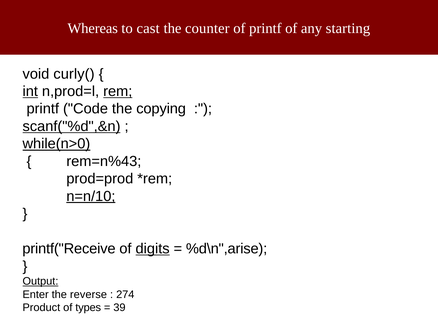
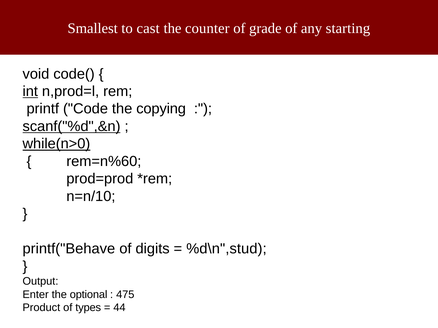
Whereas: Whereas -> Smallest (93, 28)
of printf: printf -> grade (265, 28)
curly(: curly( -> code( (74, 74)
rem underline: present -> none (118, 91)
rem=n%43: rem=n%43 -> rem=n%60 (104, 162)
n=n/10 underline: present -> none (91, 197)
printf("Receive: printf("Receive -> printf("Behave (69, 249)
digits underline: present -> none (153, 249)
%d\n",arise: %d\n",arise -> %d\n",stud (226, 249)
Output underline: present -> none (40, 282)
reverse: reverse -> optional (89, 295)
274: 274 -> 475 (125, 295)
39: 39 -> 44 (119, 308)
